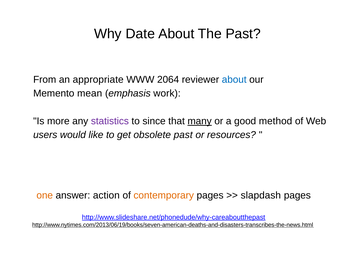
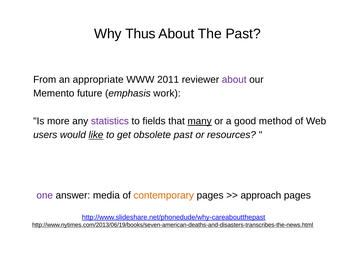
Date: Date -> Thus (140, 34)
2064: 2064 -> 2011 (168, 79)
about colour: blue -> purple (234, 79)
mean: mean -> future (90, 93)
since: since -> fields (154, 121)
like underline: none -> present (96, 135)
one colour: orange -> purple (45, 195)
action: action -> media (106, 195)
slapdash: slapdash -> approach (261, 195)
